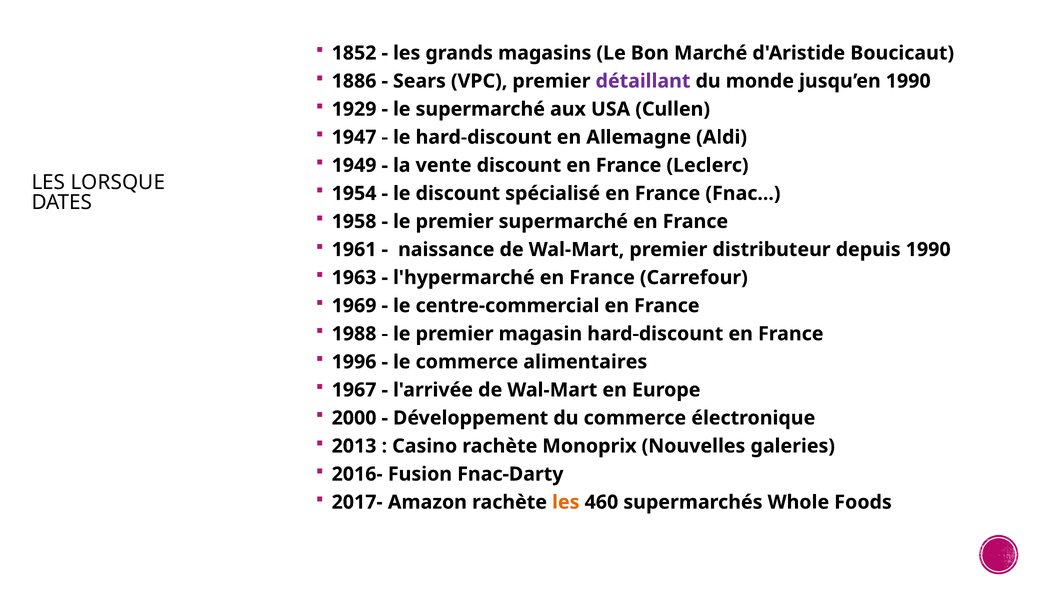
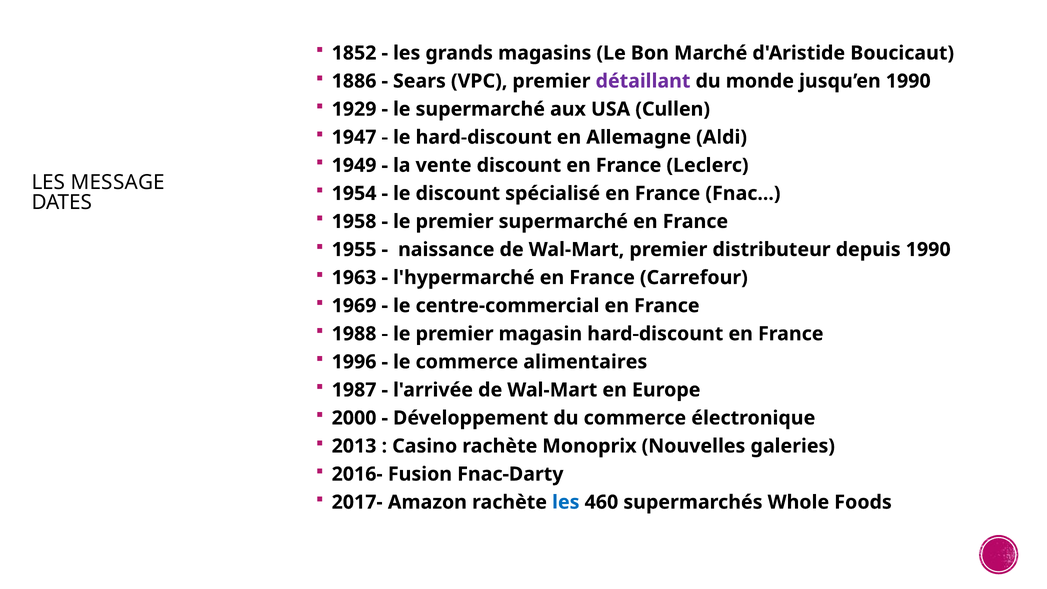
LORSQUE: LORSQUE -> MESSAGE (118, 182)
1961: 1961 -> 1955 (354, 250)
1967: 1967 -> 1987 (354, 390)
les colour: orange -> blue (566, 502)
